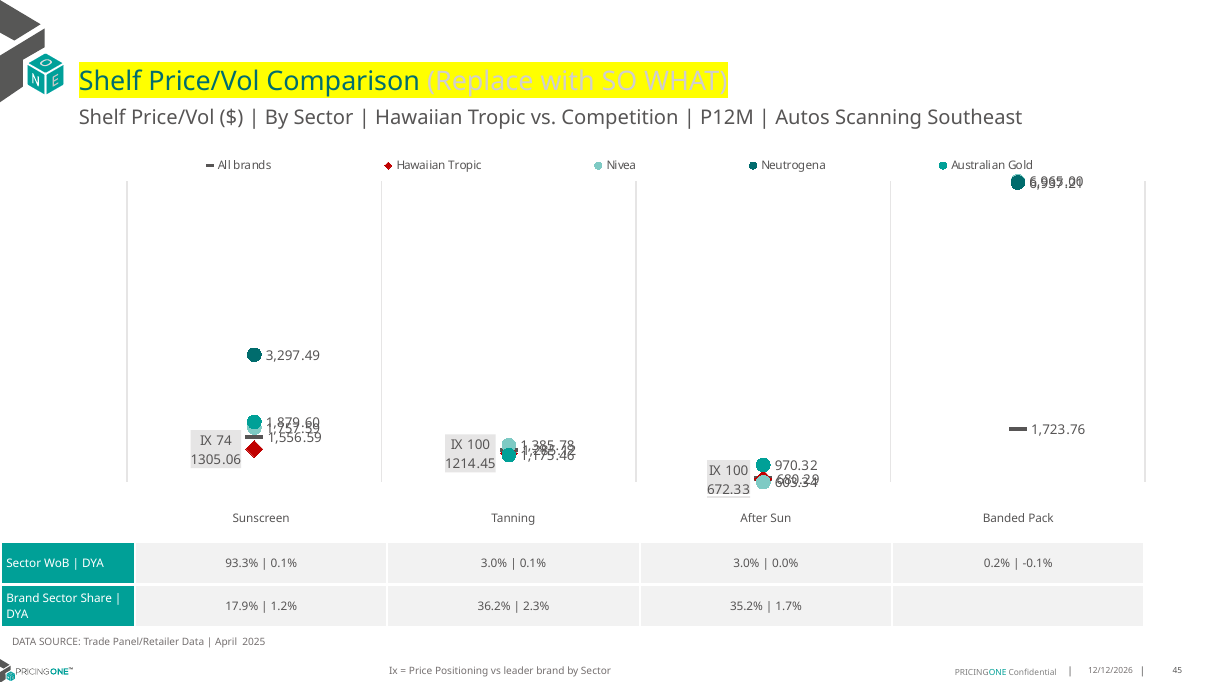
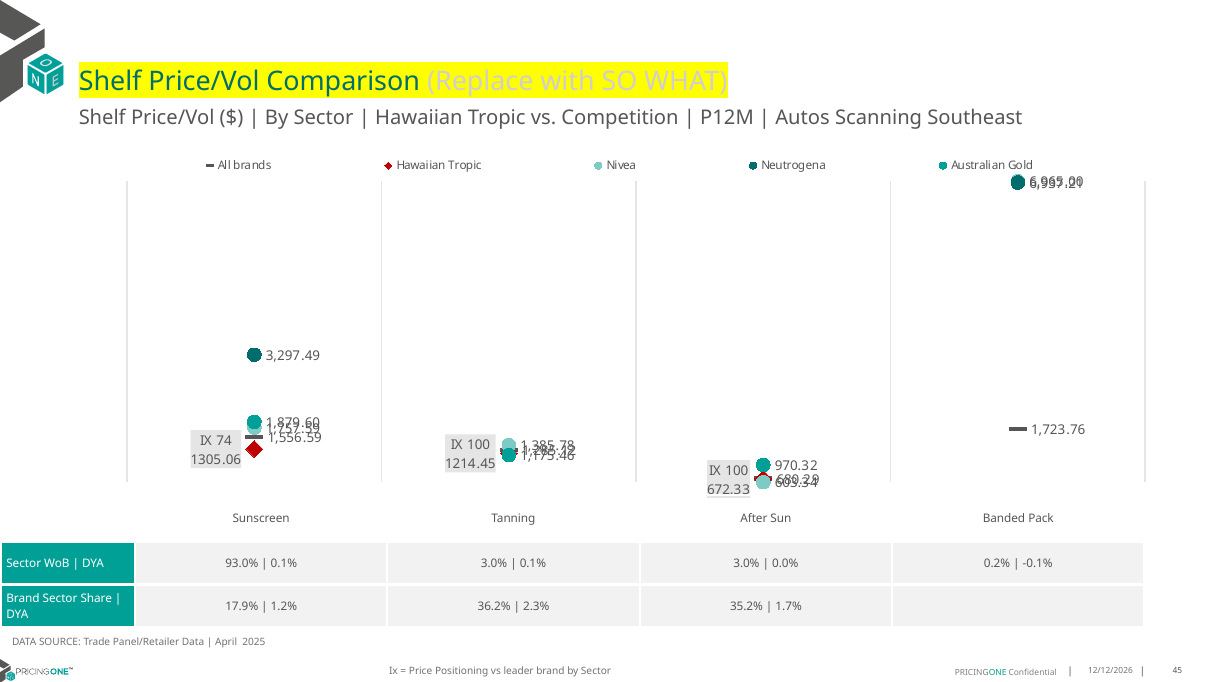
93.3%: 93.3% -> 93.0% (242, 563)
